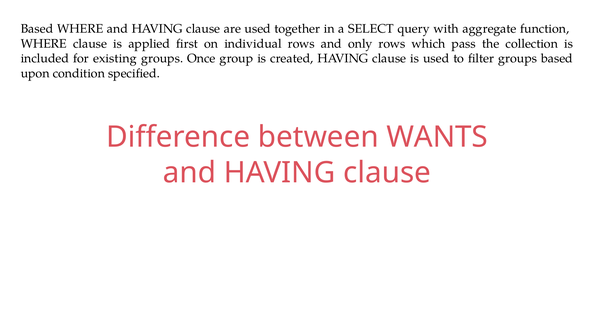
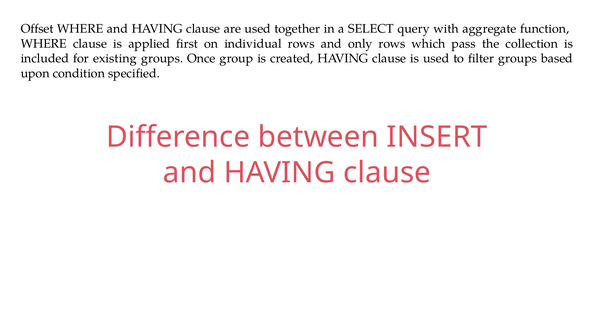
Based: Based -> Offset (37, 29)
WANTS: WANTS -> INSERT (437, 137)
